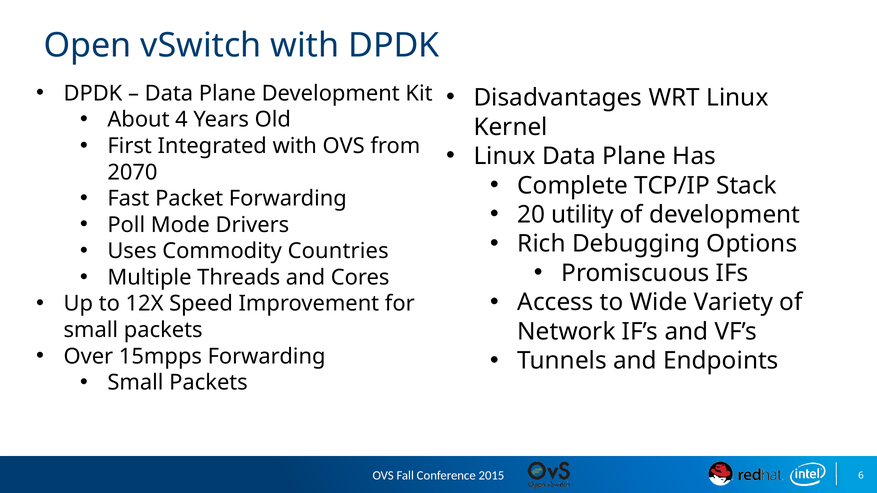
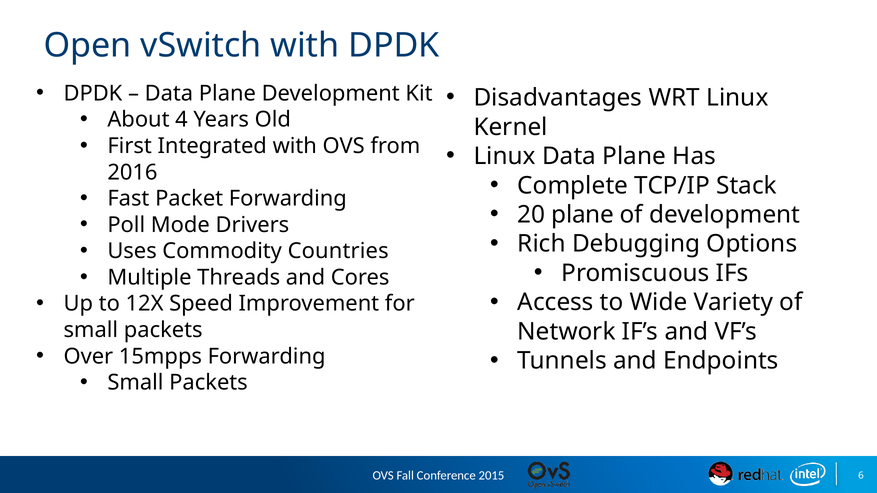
2070: 2070 -> 2016 (132, 172)
20 utility: utility -> plane (583, 215)
